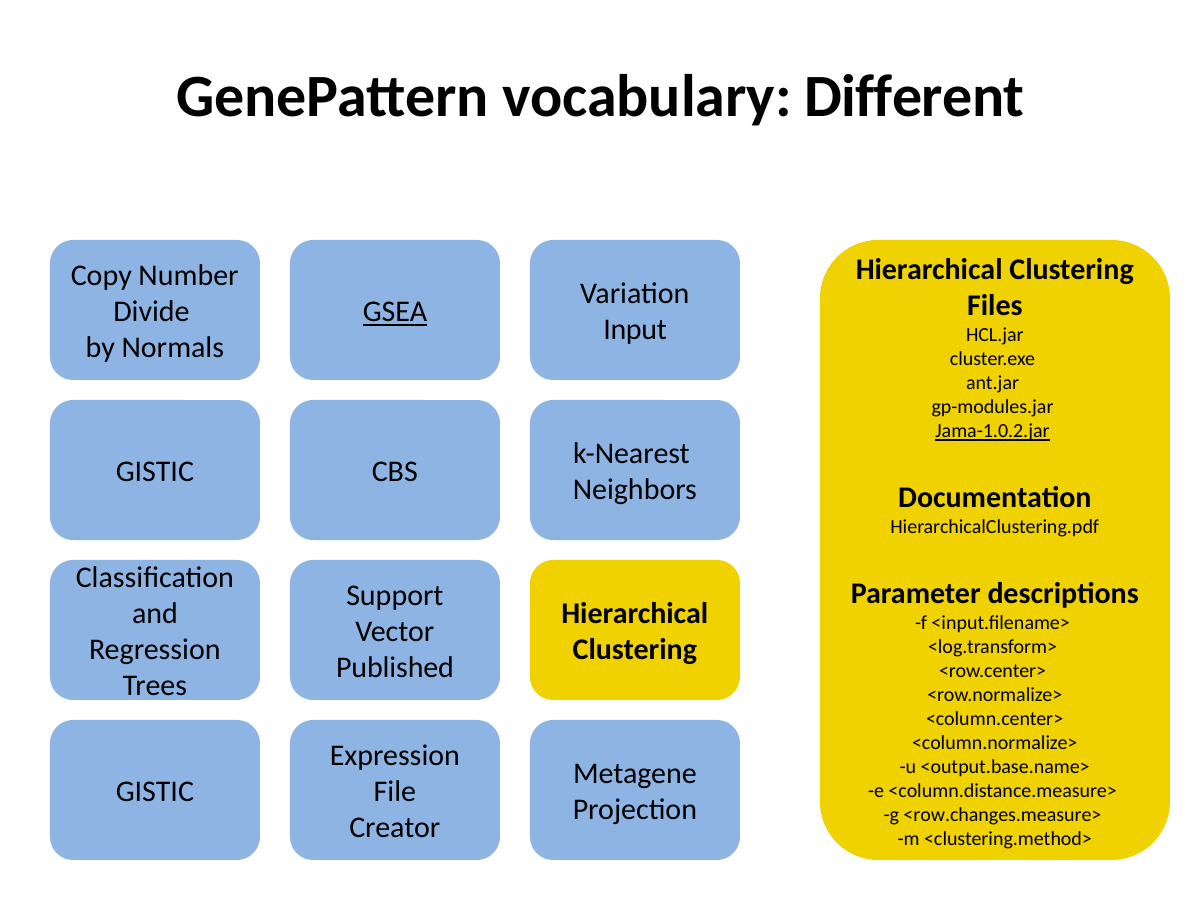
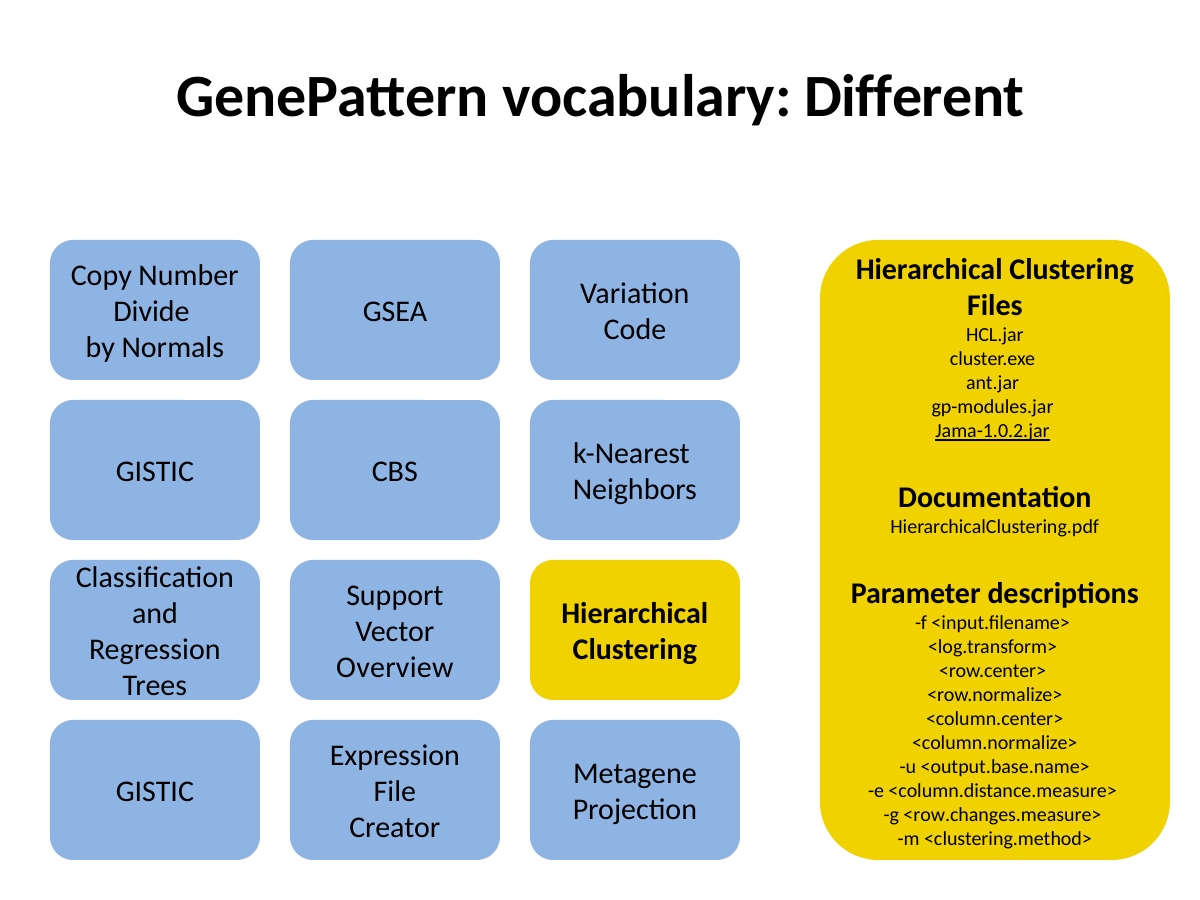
GSEA underline: present -> none (395, 312)
Input: Input -> Code (635, 330)
Published: Published -> Overview (395, 668)
